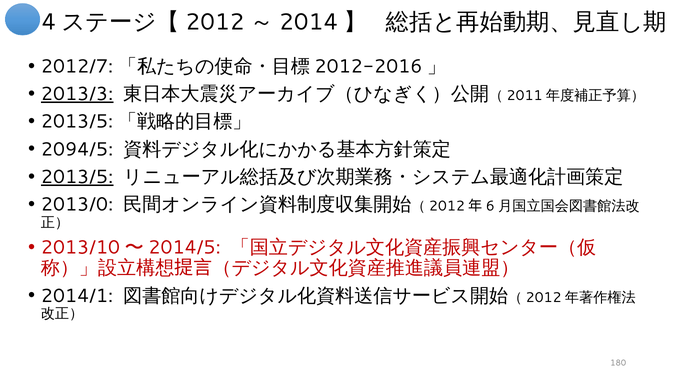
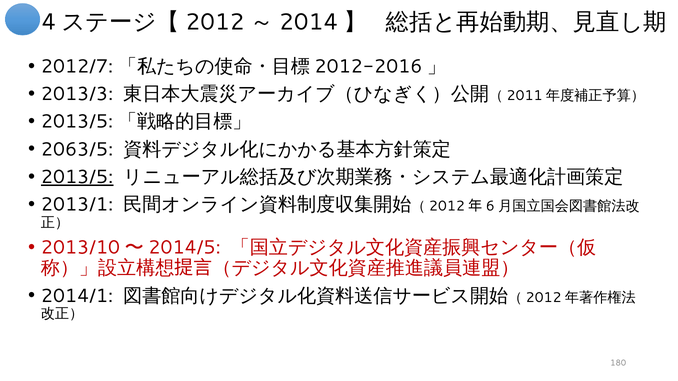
2013/3 underline: present -> none (77, 94)
2094/5: 2094/5 -> 2063/5 (77, 149)
2013/0: 2013/0 -> 2013/1 (77, 205)
